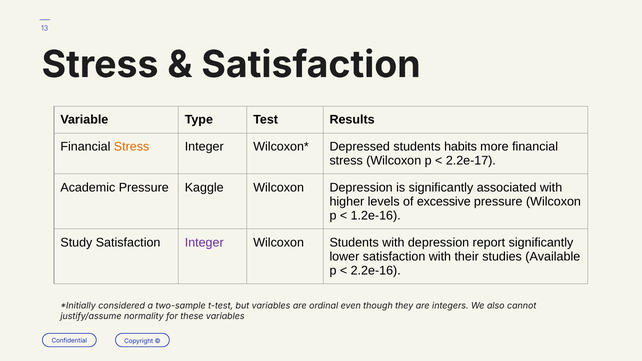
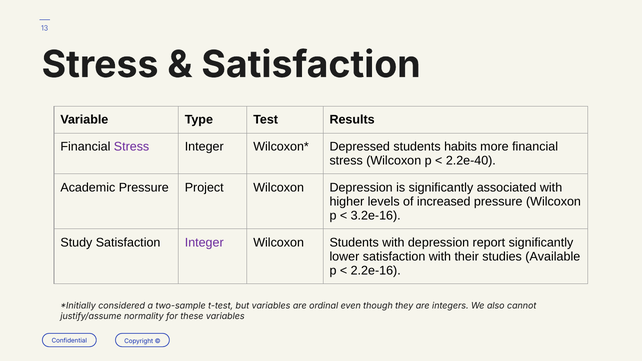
Stress colour: orange -> purple (132, 147)
2.2e-17: 2.2e-17 -> 2.2e-40 (471, 161)
Kaggle: Kaggle -> Project (204, 188)
excessive: excessive -> increased (444, 202)
1.2e-16: 1.2e-16 -> 3.2e-16 (376, 216)
